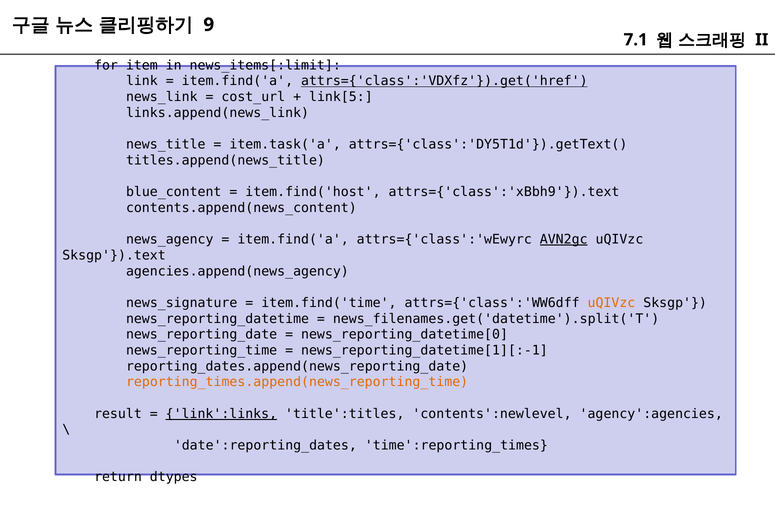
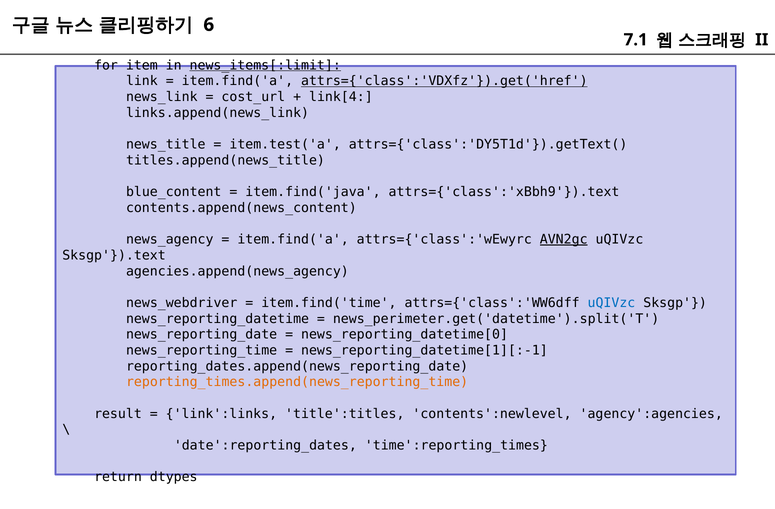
9: 9 -> 6 (209, 25)
news_items[:limit underline: none -> present (265, 65)
link[5: link[5 -> link[4 (341, 97)
item.task('a: item.task('a -> item.test('a (285, 144)
item.find('host: item.find('host -> item.find('java (313, 192)
news_signature: news_signature -> news_webdriver (182, 303)
uQIVzc colour: orange -> blue (611, 303)
news_filenames.get('datetime').split('T: news_filenames.get('datetime').split('T -> news_perimeter.get('datetime').split('T (496, 319)
link':links underline: present -> none (221, 414)
